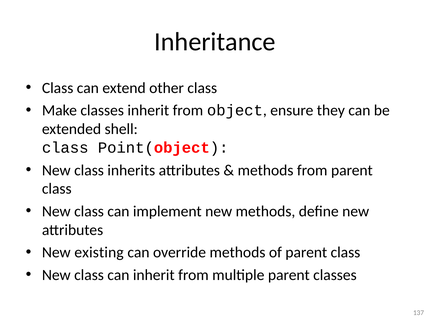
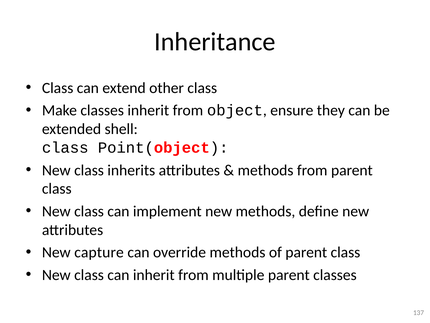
existing: existing -> capture (99, 252)
